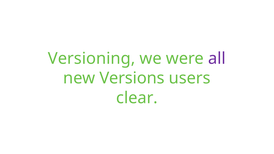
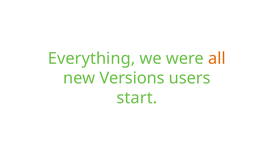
Versioning: Versioning -> Everything (92, 59)
all colour: purple -> orange (217, 59)
clear: clear -> start (137, 98)
